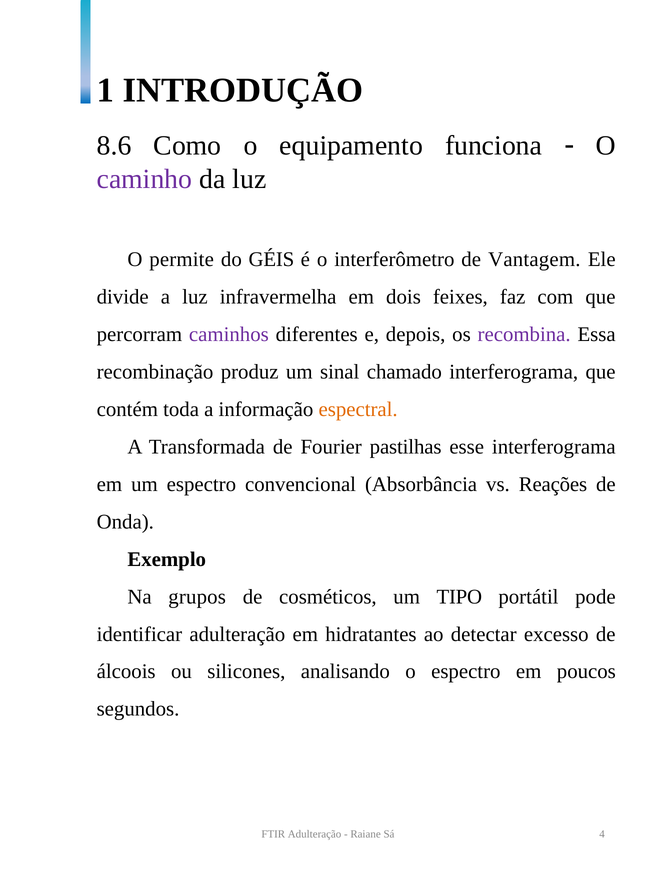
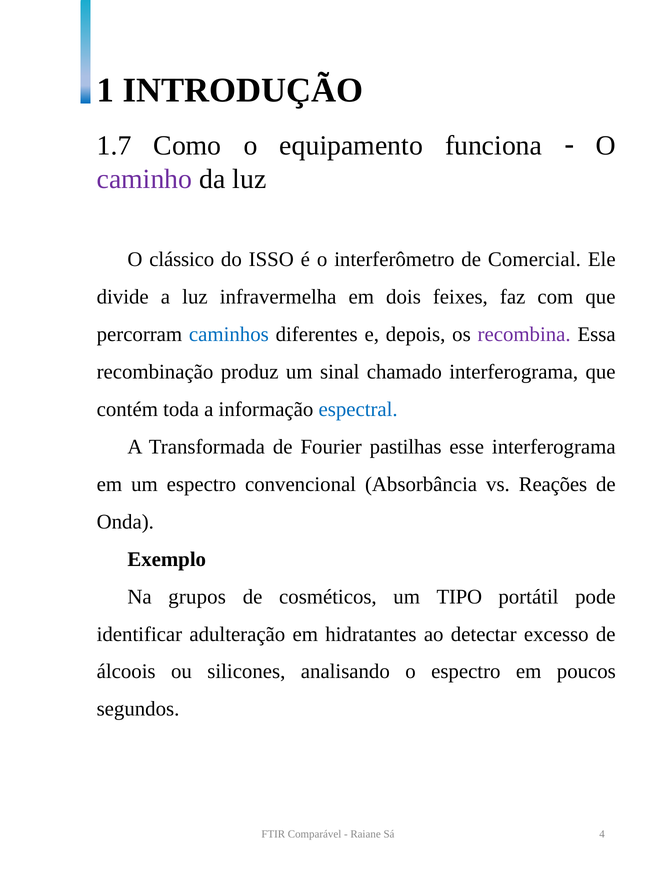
8.6: 8.6 -> 1.7 (114, 146)
permite: permite -> clássico (182, 260)
GÉIS: GÉIS -> ISSO (271, 260)
Vantagem: Vantagem -> Comercial (534, 260)
caminhos colour: purple -> blue (229, 335)
espectral colour: orange -> blue (358, 410)
FTIR Adulteração: Adulteração -> Comparável (315, 835)
